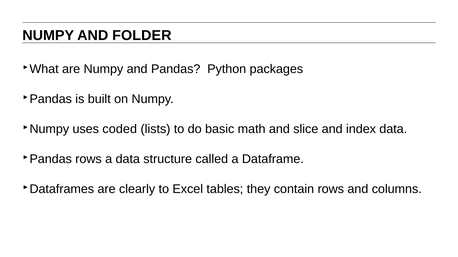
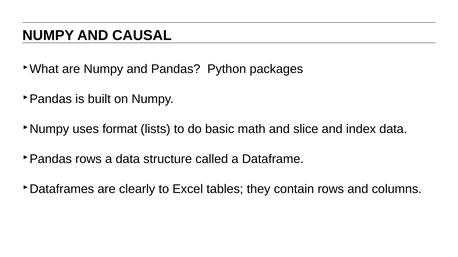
FOLDER: FOLDER -> CAUSAL (142, 36)
coded: coded -> format (120, 129)
